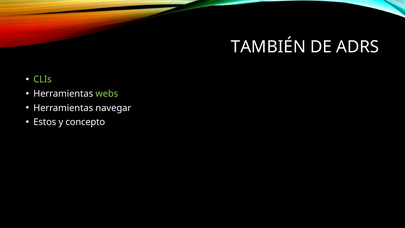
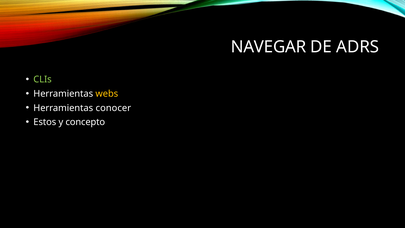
TAMBIÉN: TAMBIÉN -> NAVEGAR (269, 47)
webs colour: light green -> yellow (107, 94)
navegar: navegar -> conocer (113, 108)
